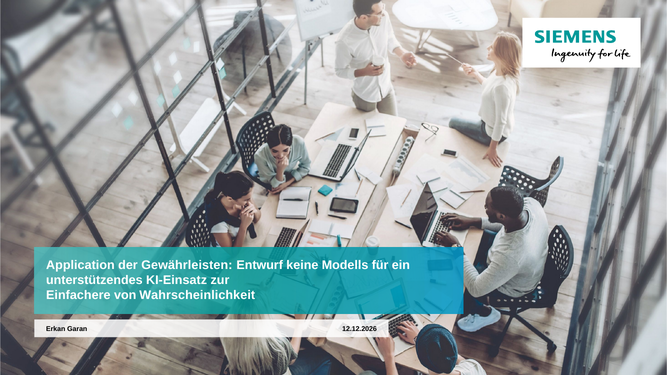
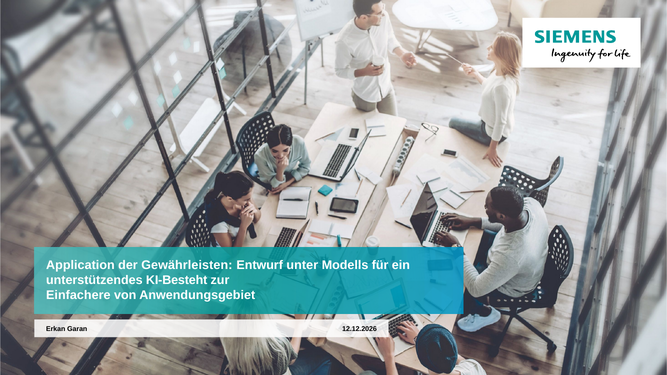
keine: keine -> unter (302, 265)
KI-Einsatz: KI-Einsatz -> KI-Besteht (177, 280)
Wahrscheinlichkeit: Wahrscheinlichkeit -> Anwendungsgebiet (197, 295)
